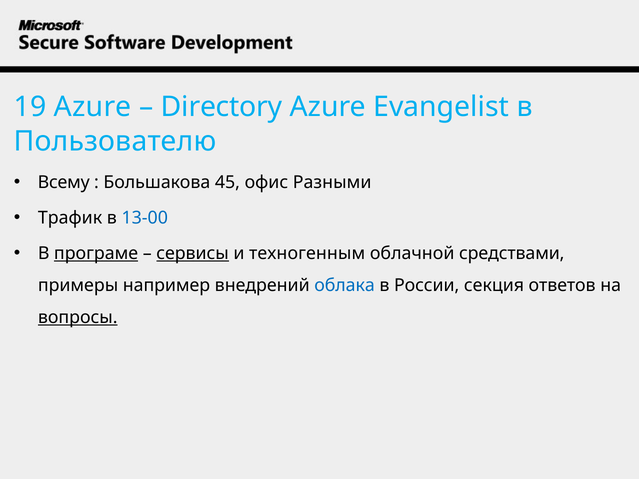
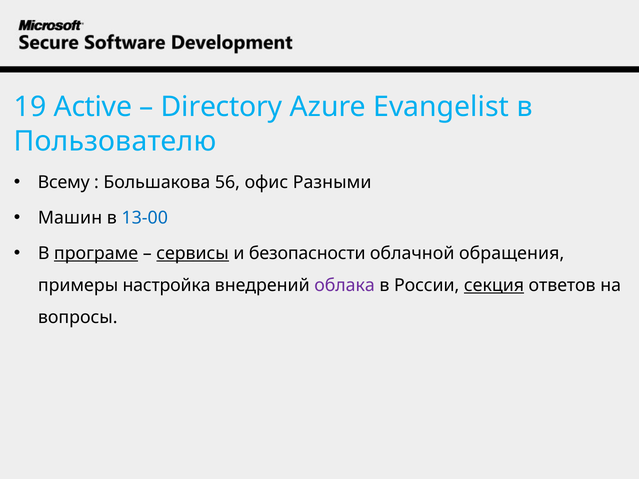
19 Azure: Azure -> Active (93, 107)
45: 45 -> 56 (227, 182)
Трафик: Трафик -> Машин (70, 218)
техногенным: техногенным -> безопасности (307, 254)
средствами: средствами -> обращения (512, 254)
например: например -> настройка (167, 286)
облака colour: blue -> purple (345, 286)
секция underline: none -> present (494, 286)
вопросы underline: present -> none (78, 318)
